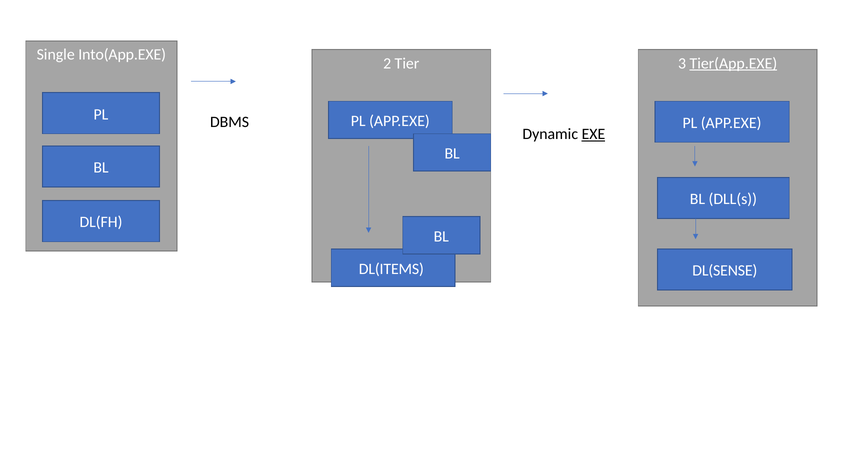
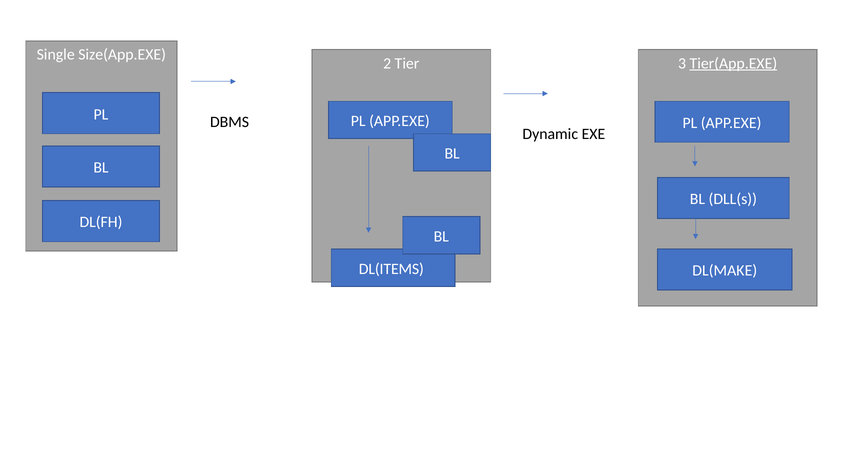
Into(App.EXE: Into(App.EXE -> Size(App.EXE (122, 55)
EXE underline: present -> none (593, 134)
DL(SENSE: DL(SENSE -> DL(MAKE (725, 271)
